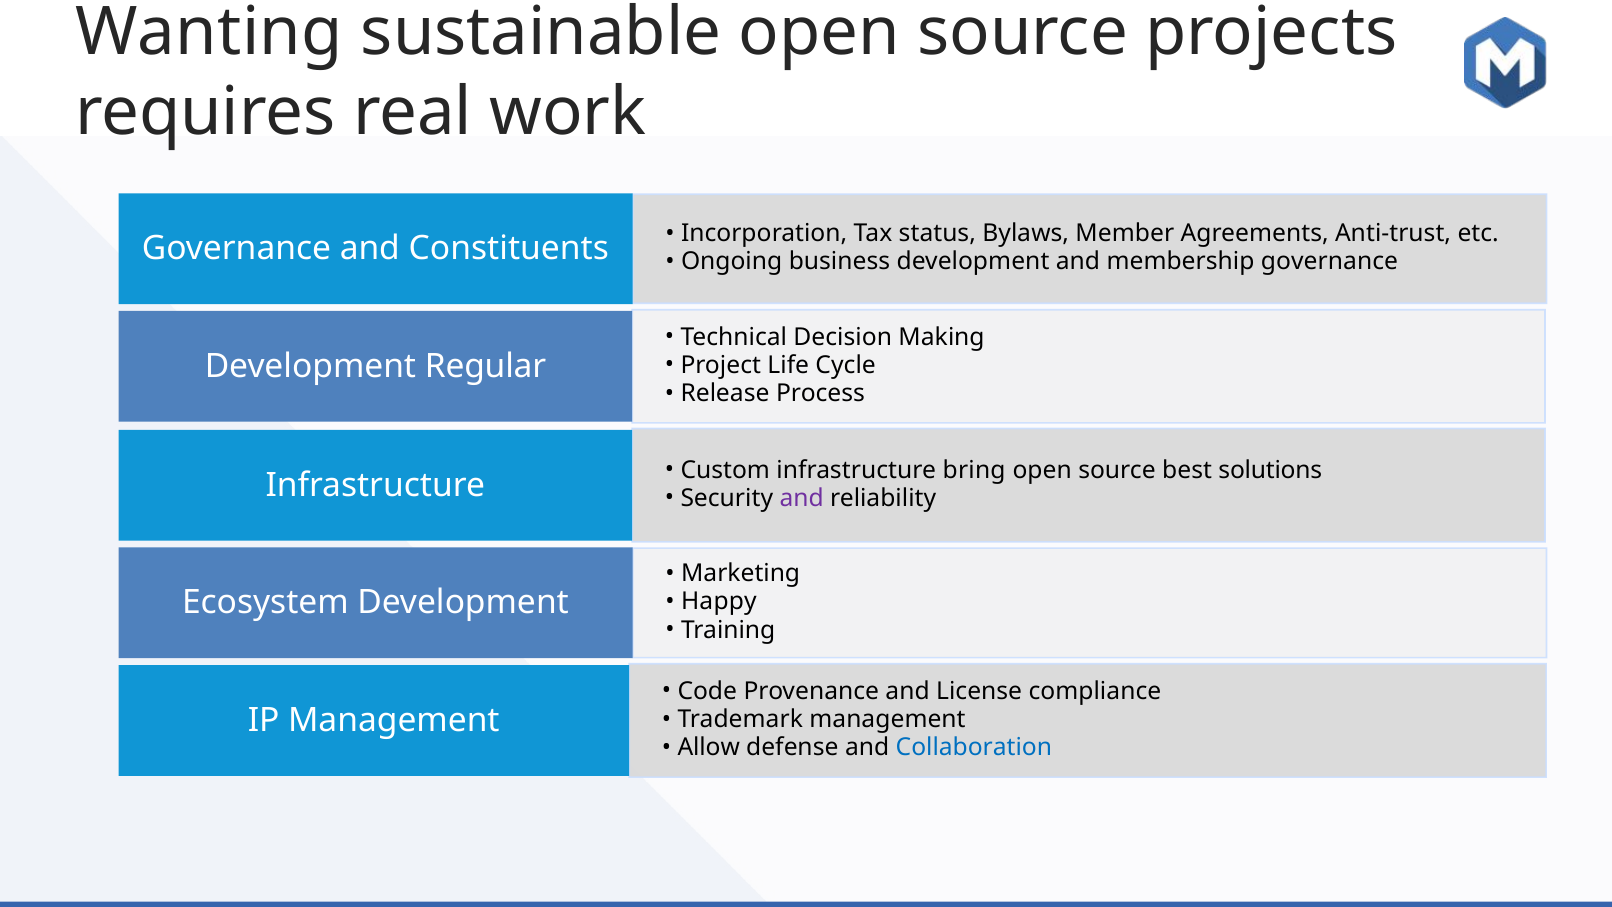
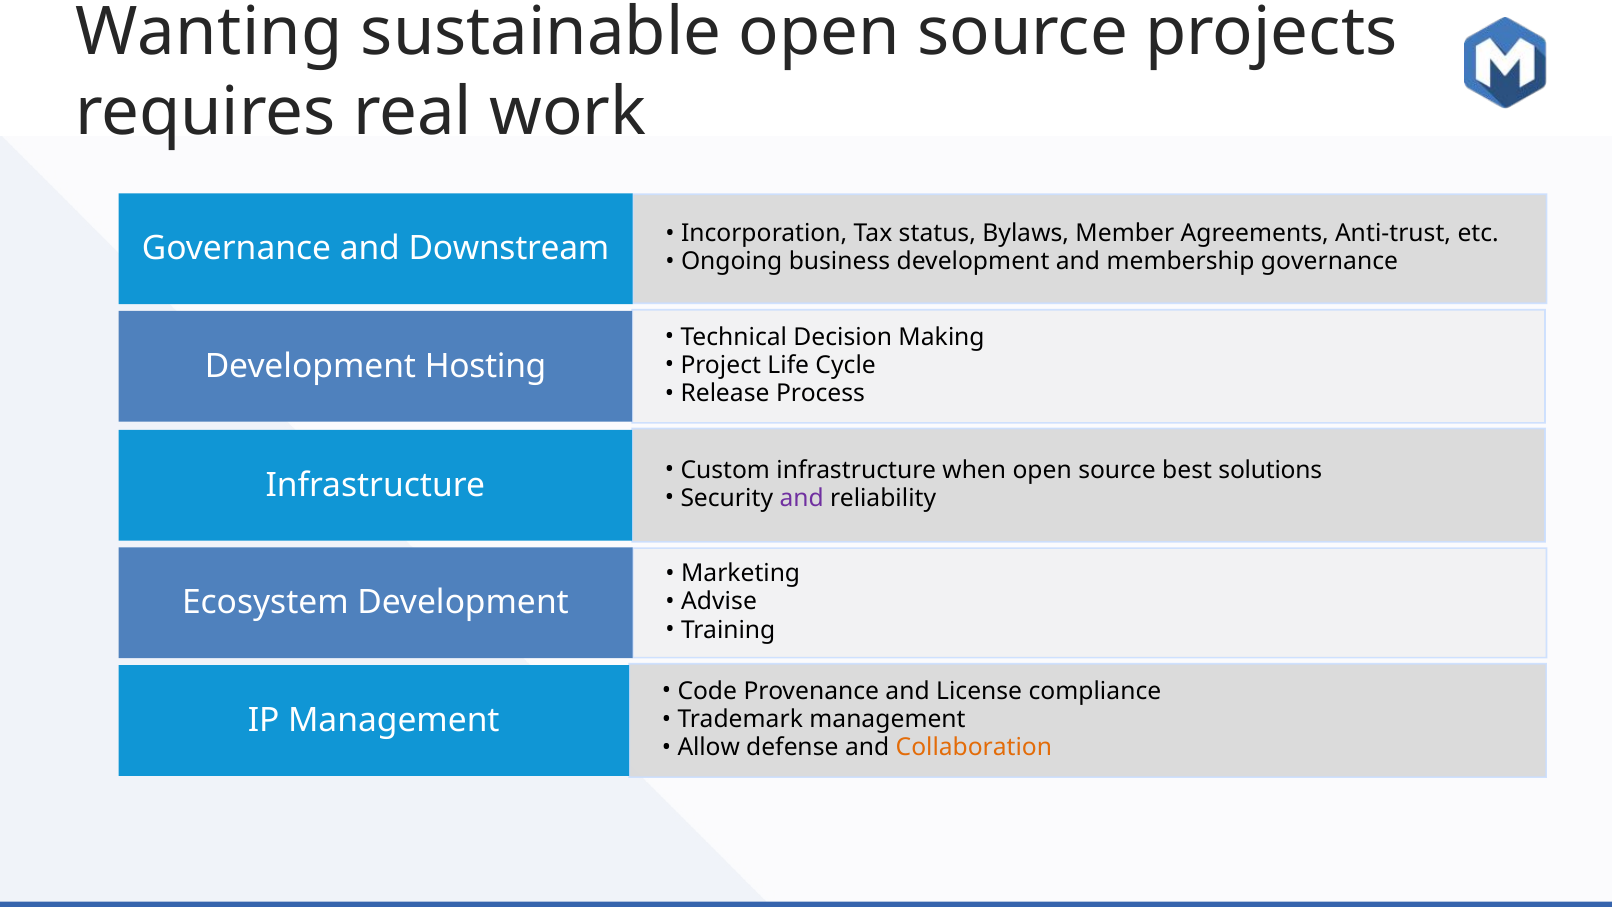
Constituents: Constituents -> Downstream (509, 248)
Regular: Regular -> Hosting (486, 366)
bring: bring -> when (974, 470)
Happy: Happy -> Advise (719, 602)
Collaboration colour: blue -> orange (974, 747)
